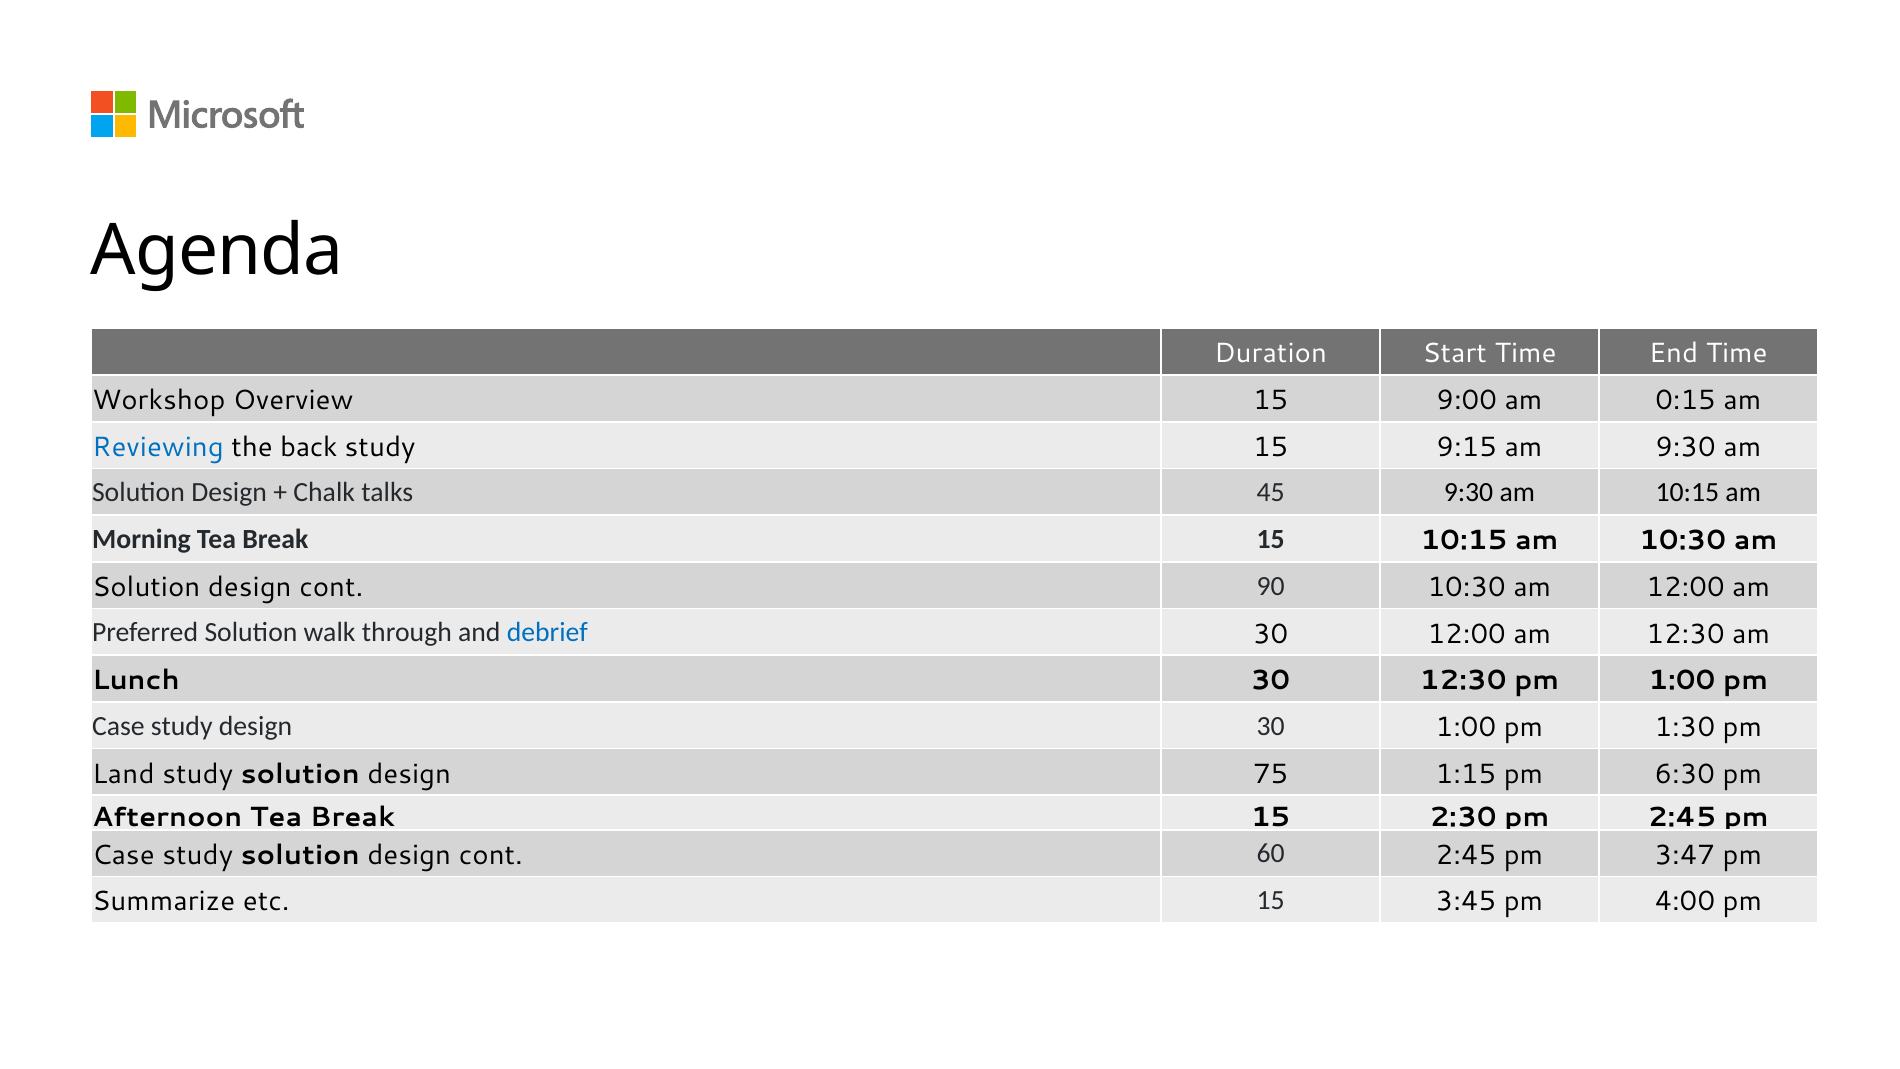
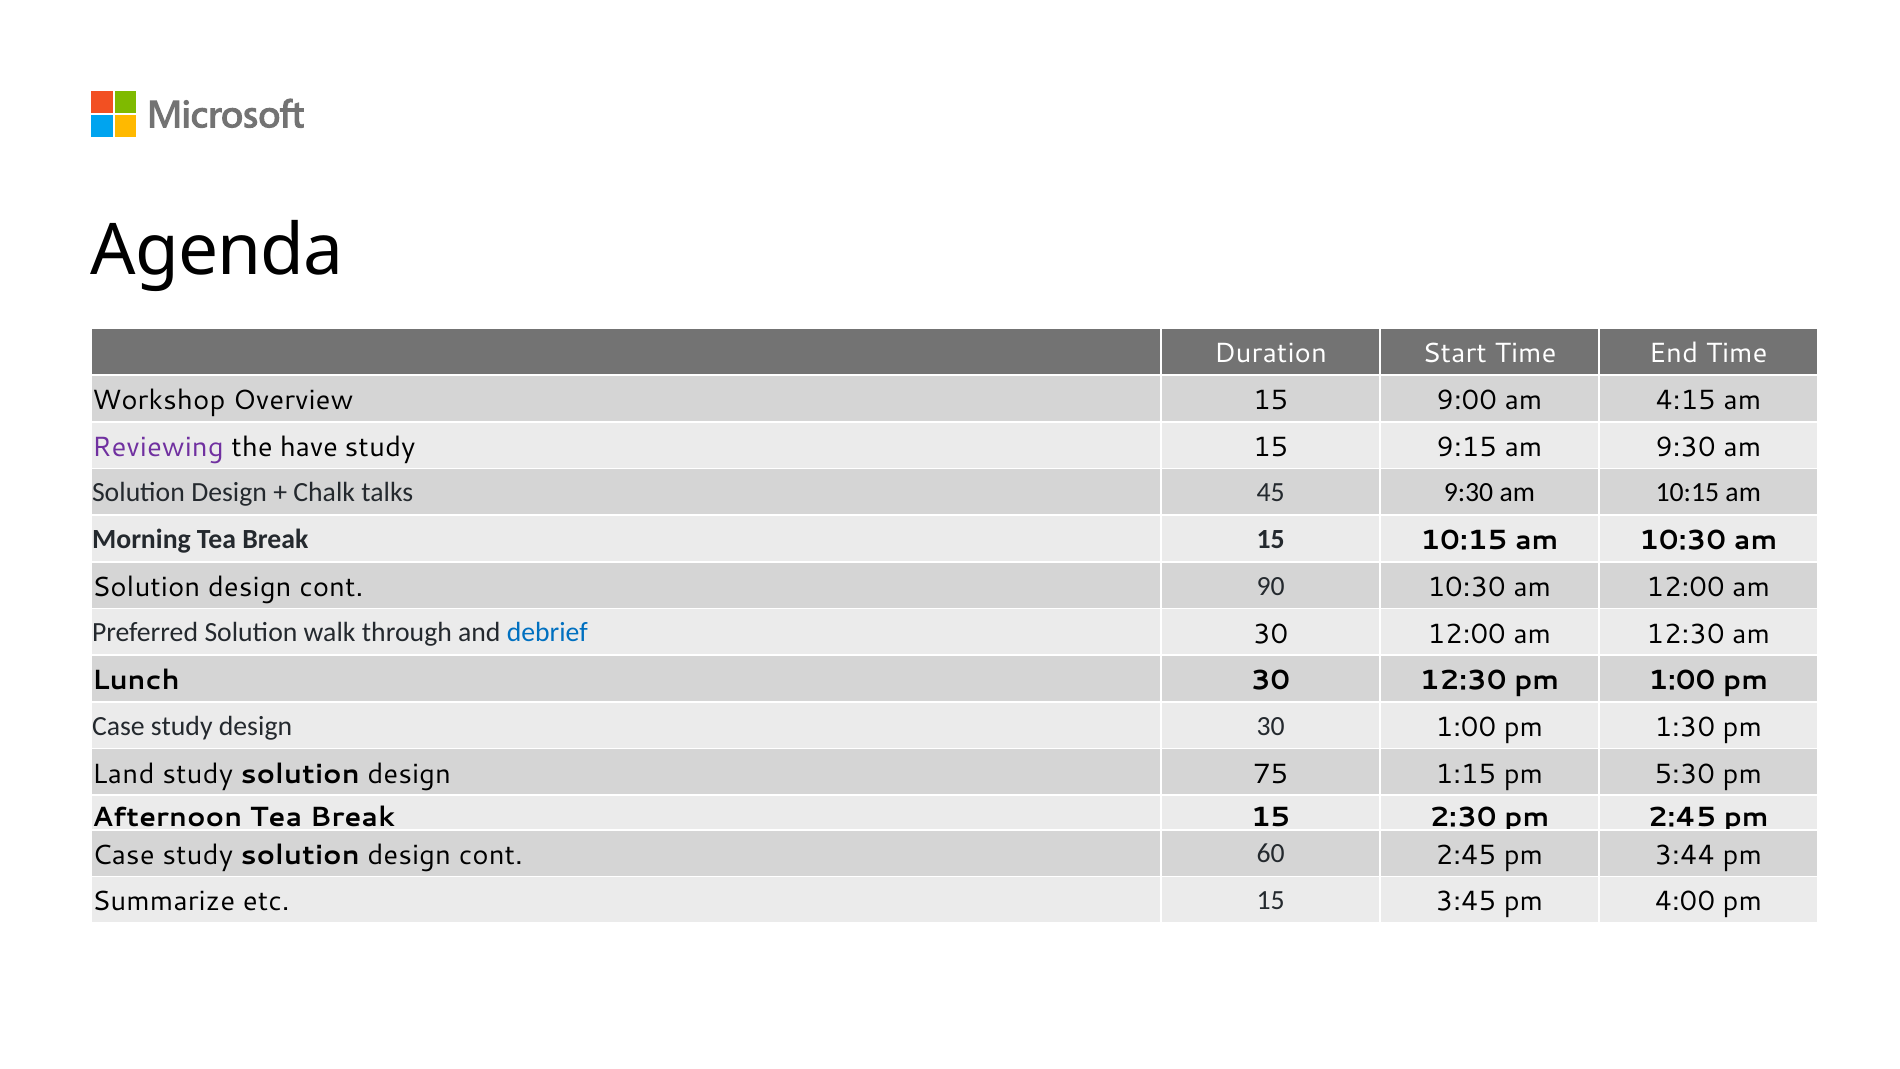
0:15: 0:15 -> 4:15 (1686, 400)
Reviewing colour: blue -> purple (158, 447)
back: back -> have (309, 447)
6:30: 6:30 -> 5:30 (1685, 774)
3:47: 3:47 -> 3:44 (1685, 855)
